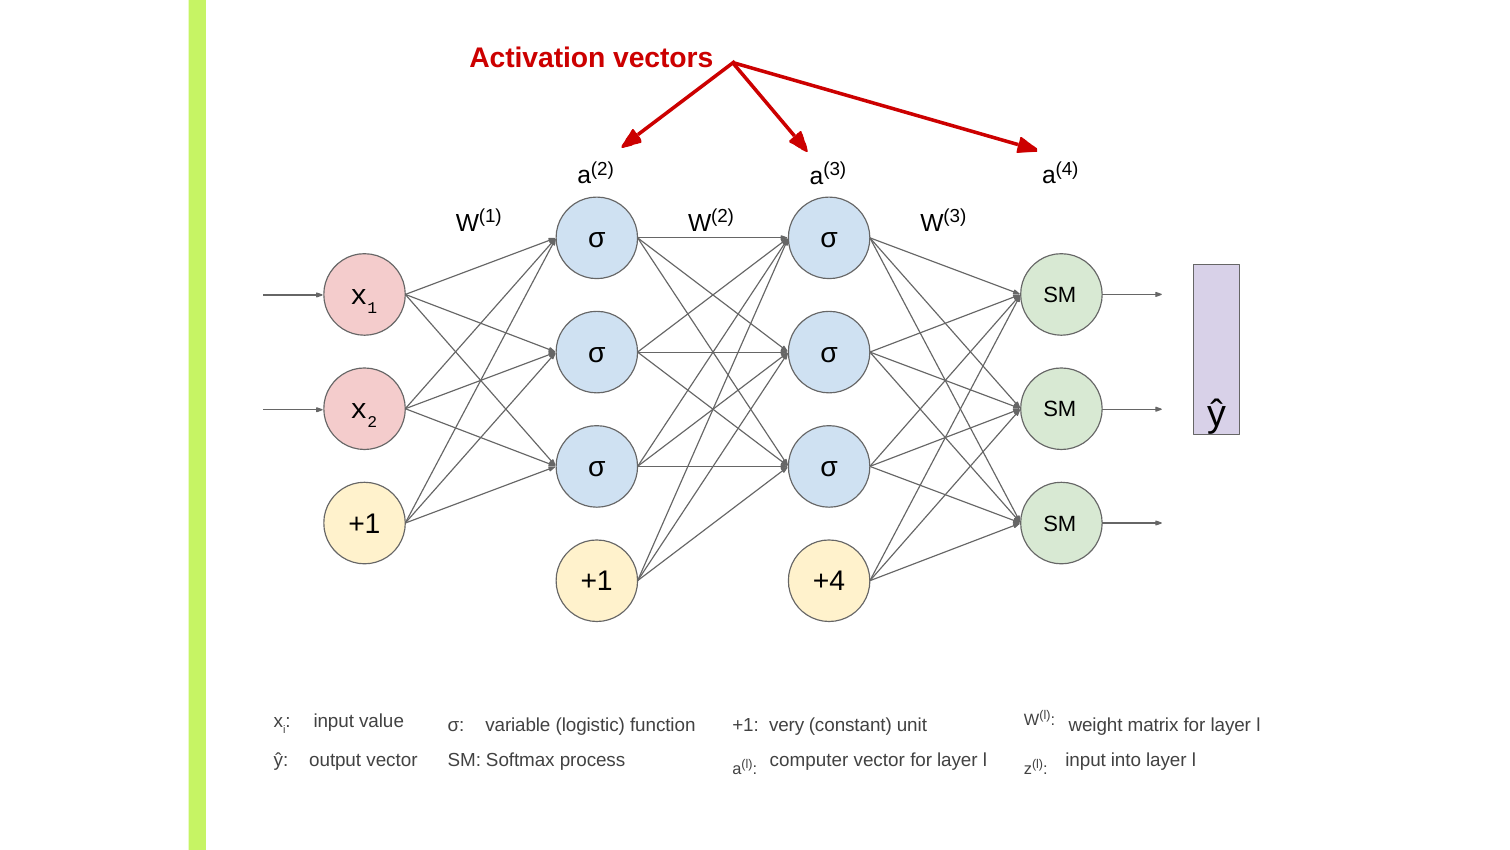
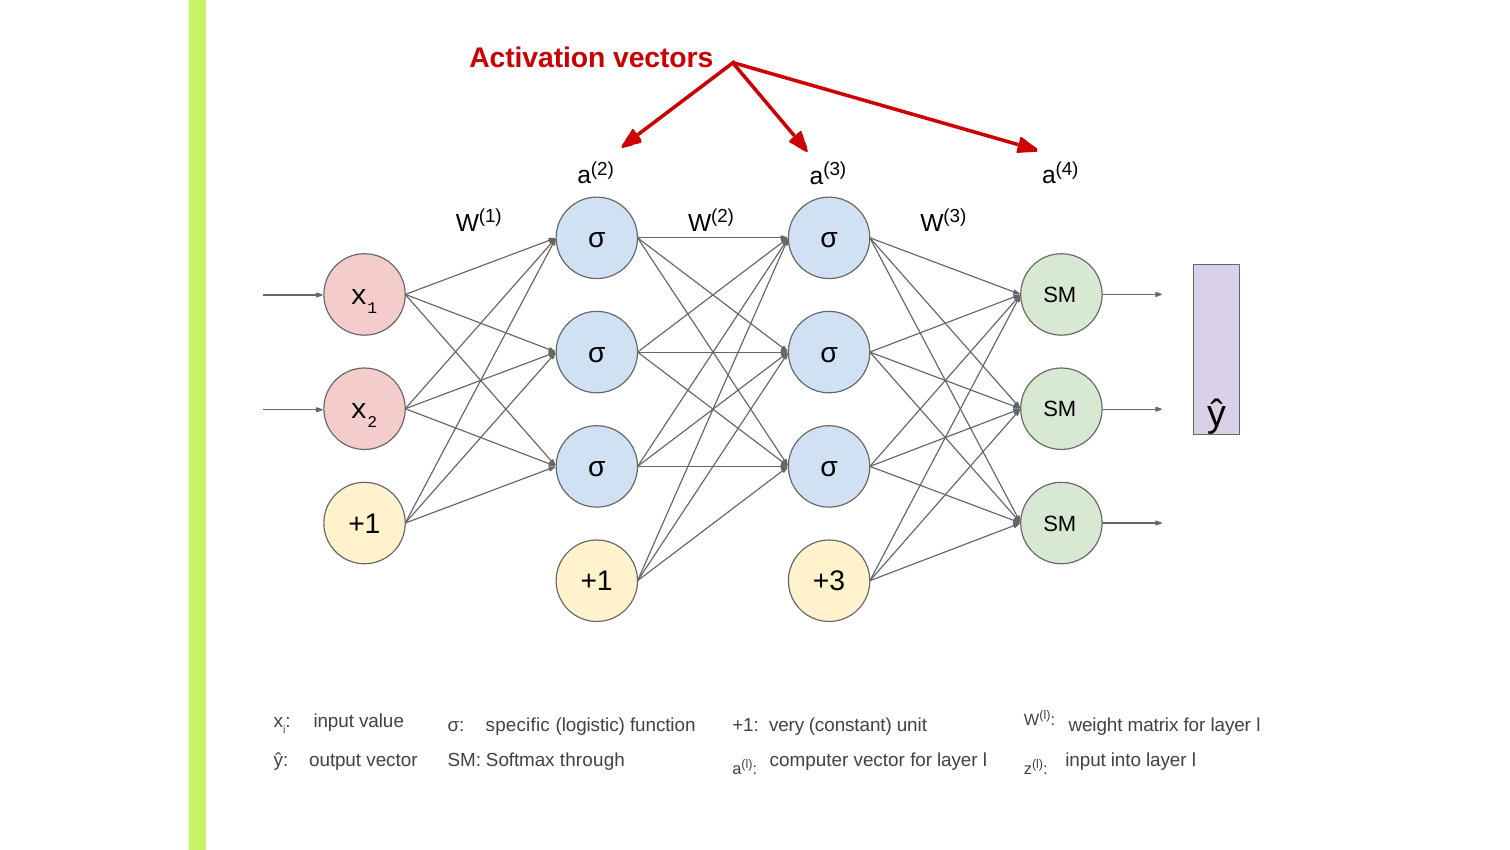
+4: +4 -> +3 (829, 581)
variable: variable -> specific (518, 725)
process: process -> through (592, 759)
